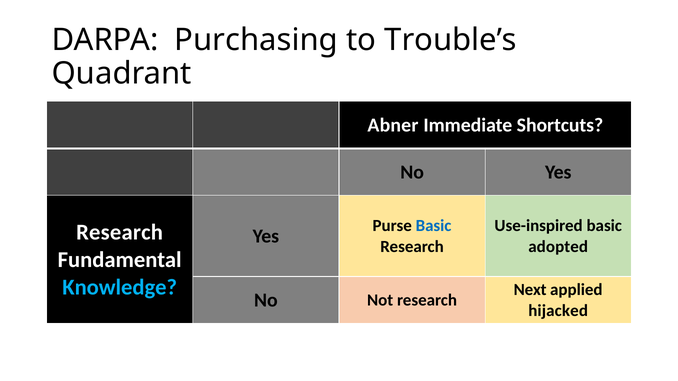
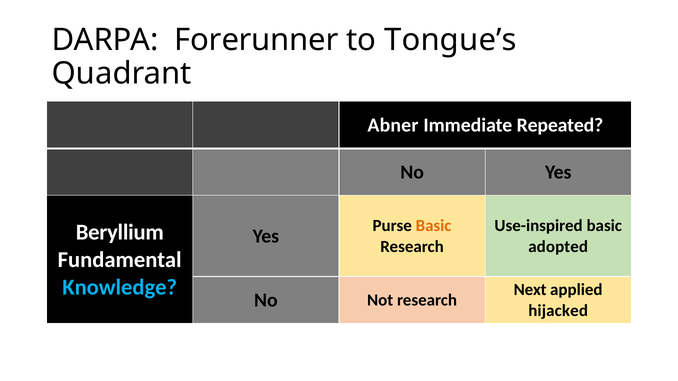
Purchasing: Purchasing -> Forerunner (256, 40)
Trouble’s: Trouble’s -> Tongue’s (450, 40)
Shortcuts: Shortcuts -> Repeated (560, 125)
Basic colour: blue -> orange (434, 226)
Research: Research -> Beryllium (120, 232)
